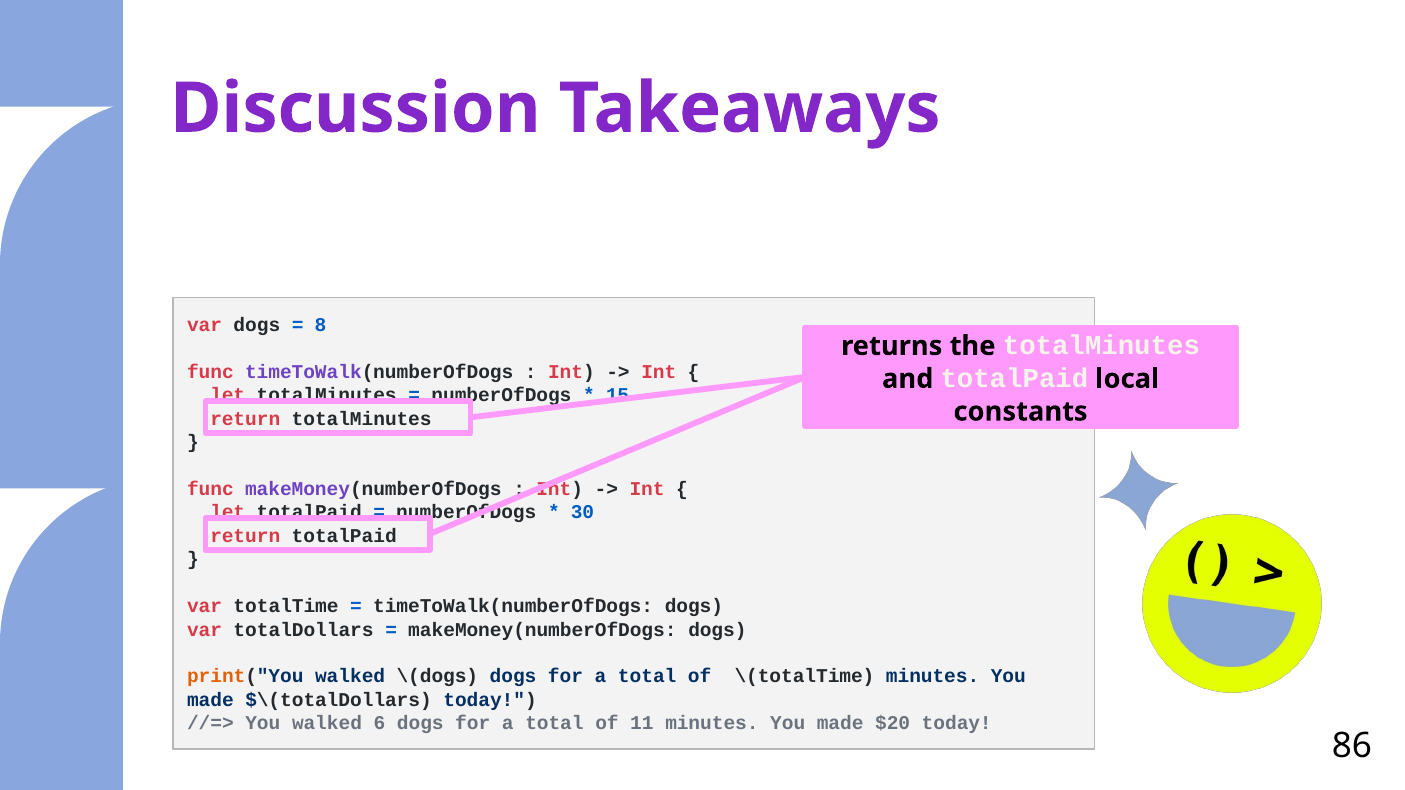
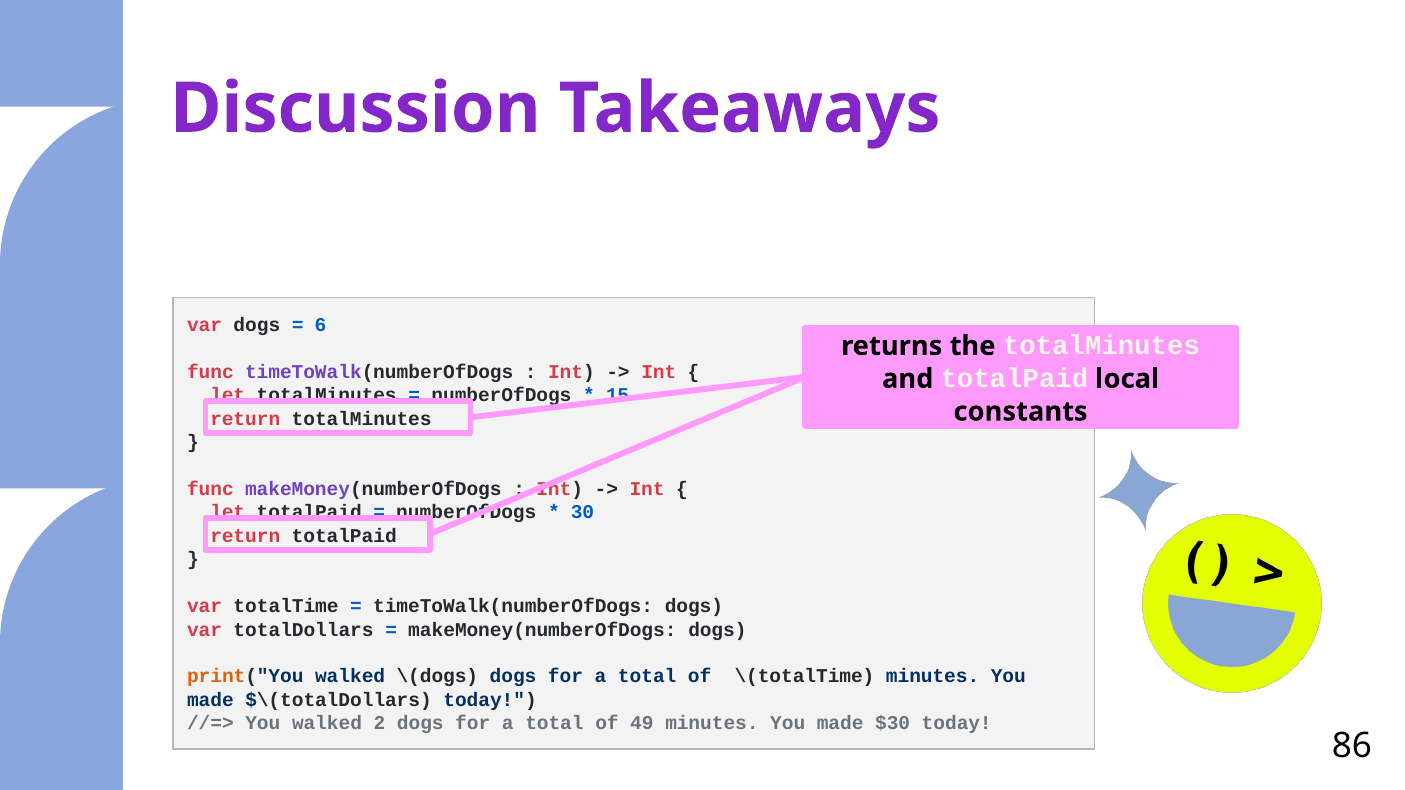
8: 8 -> 6 (321, 325)
6: 6 -> 2 (379, 724)
11: 11 -> 49 (642, 724)
$20: $20 -> $30 (893, 724)
